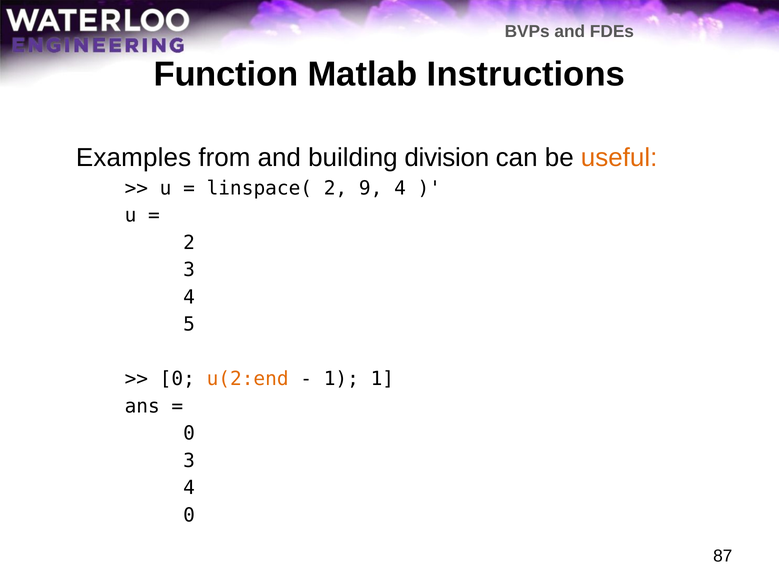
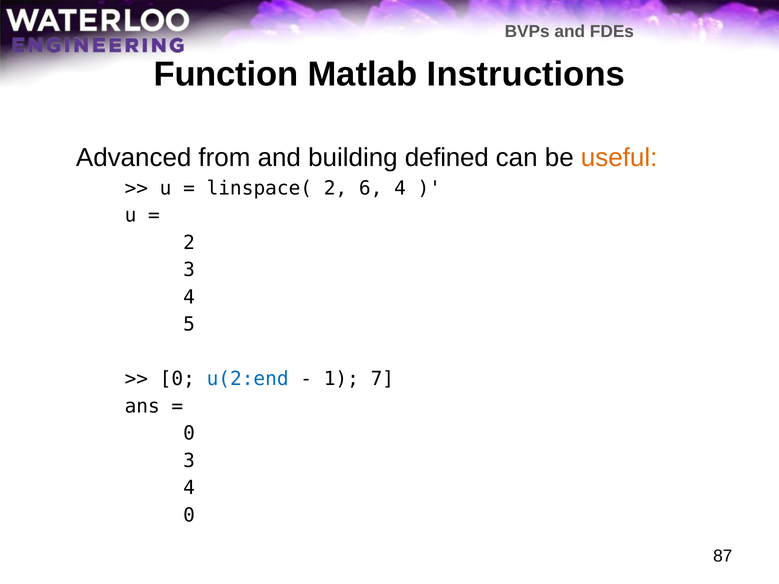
Examples: Examples -> Advanced (134, 158)
division: division -> defined (447, 158)
9: 9 -> 6 (371, 188)
u(2:end colour: orange -> blue (248, 379)
1 1: 1 -> 7 (382, 379)
